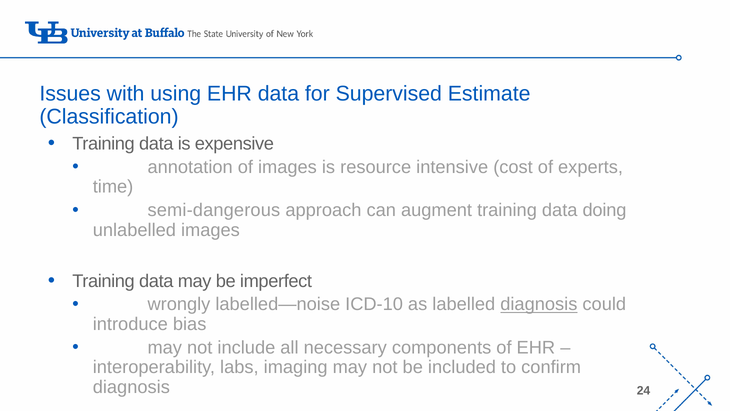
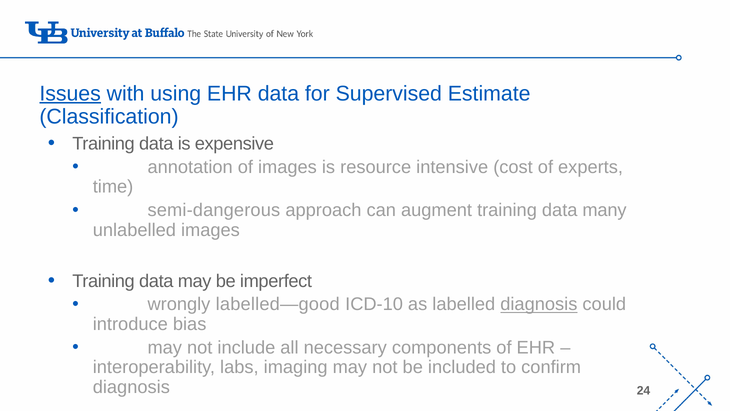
Issues underline: none -> present (70, 93)
doing: doing -> many (604, 210)
labelled—noise: labelled—noise -> labelled—good (278, 304)
